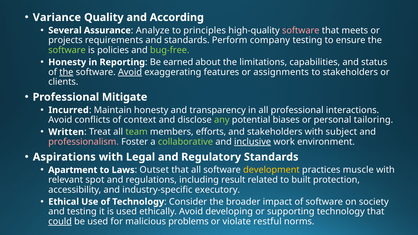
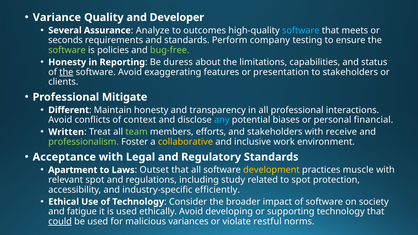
According: According -> Developer (177, 17)
principles: principles -> outcomes (205, 30)
software colour: pink -> light blue (301, 30)
projects: projects -> seconds (65, 40)
earned: earned -> duress (178, 62)
Avoid underline: present -> none (130, 72)
assignments: assignments -> presentation (281, 72)
Incurred: Incurred -> Different (69, 110)
any colour: light green -> light blue (222, 120)
tailoring: tailoring -> financial (373, 120)
subject: subject -> receive (341, 132)
professionalism colour: pink -> light green (84, 142)
collaborative colour: light green -> yellow (185, 142)
inclusive underline: present -> none (253, 142)
Aspirations: Aspirations -> Acceptance (64, 157)
result: result -> study (233, 180)
to built: built -> spot (301, 180)
executory: executory -> efficiently (217, 190)
and testing: testing -> fatigue (82, 212)
problems: problems -> variances (188, 222)
